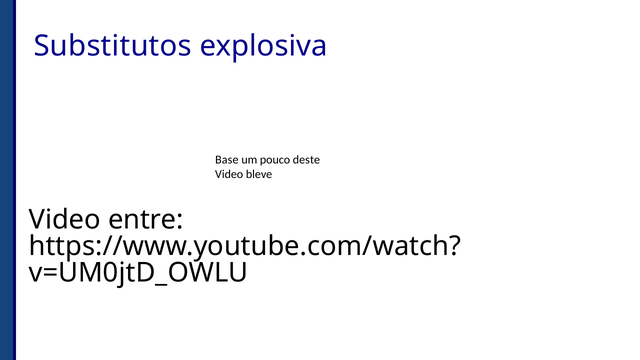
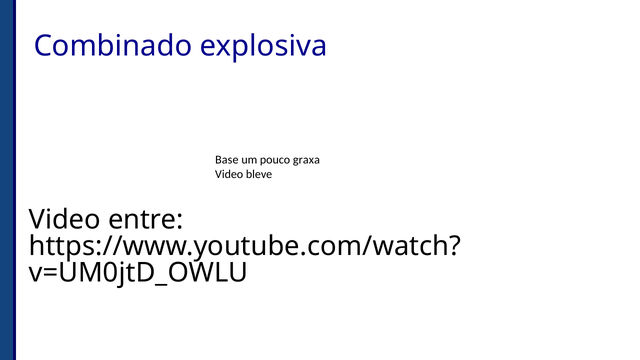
Substitutos: Substitutos -> Combinado (113, 46)
deste: deste -> graxa (306, 160)
